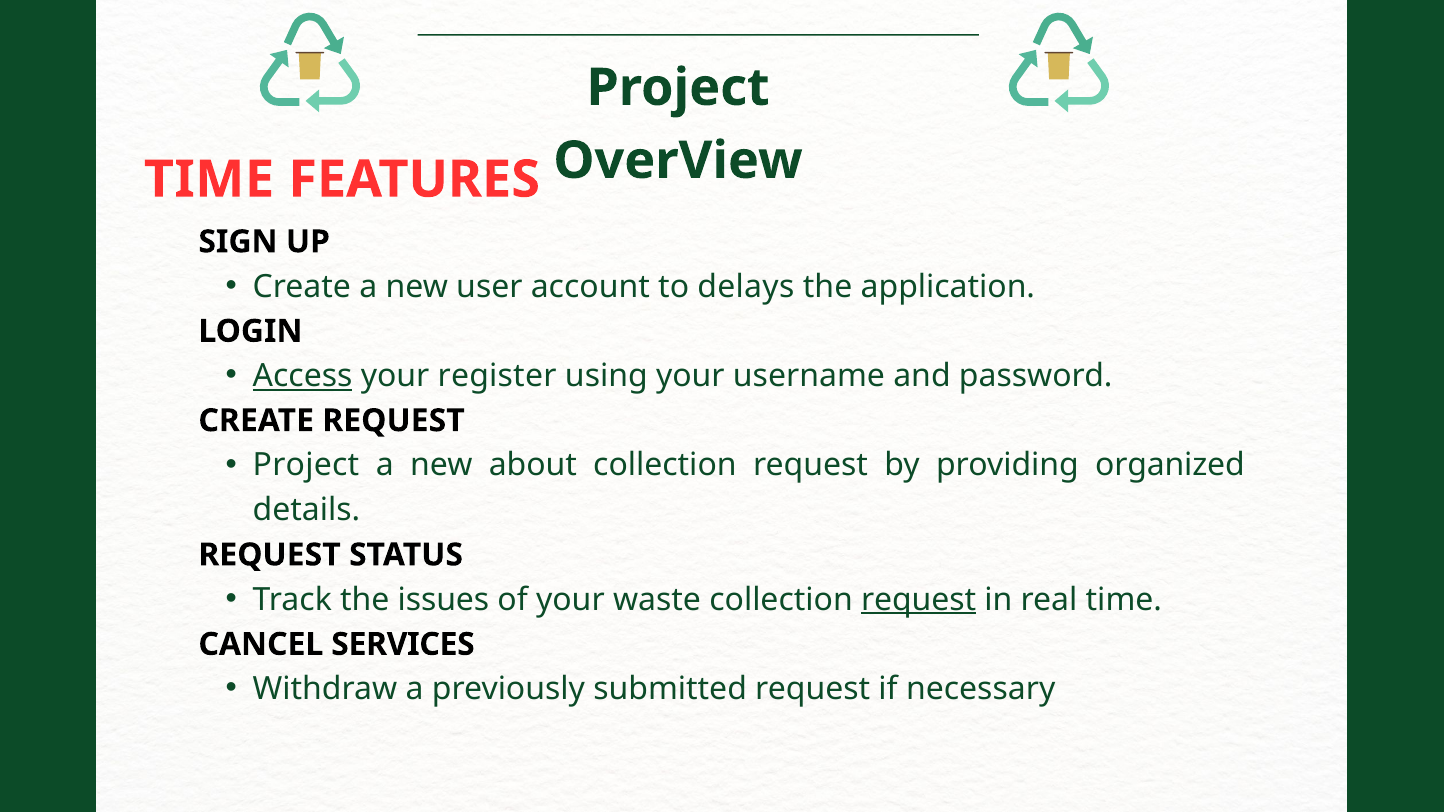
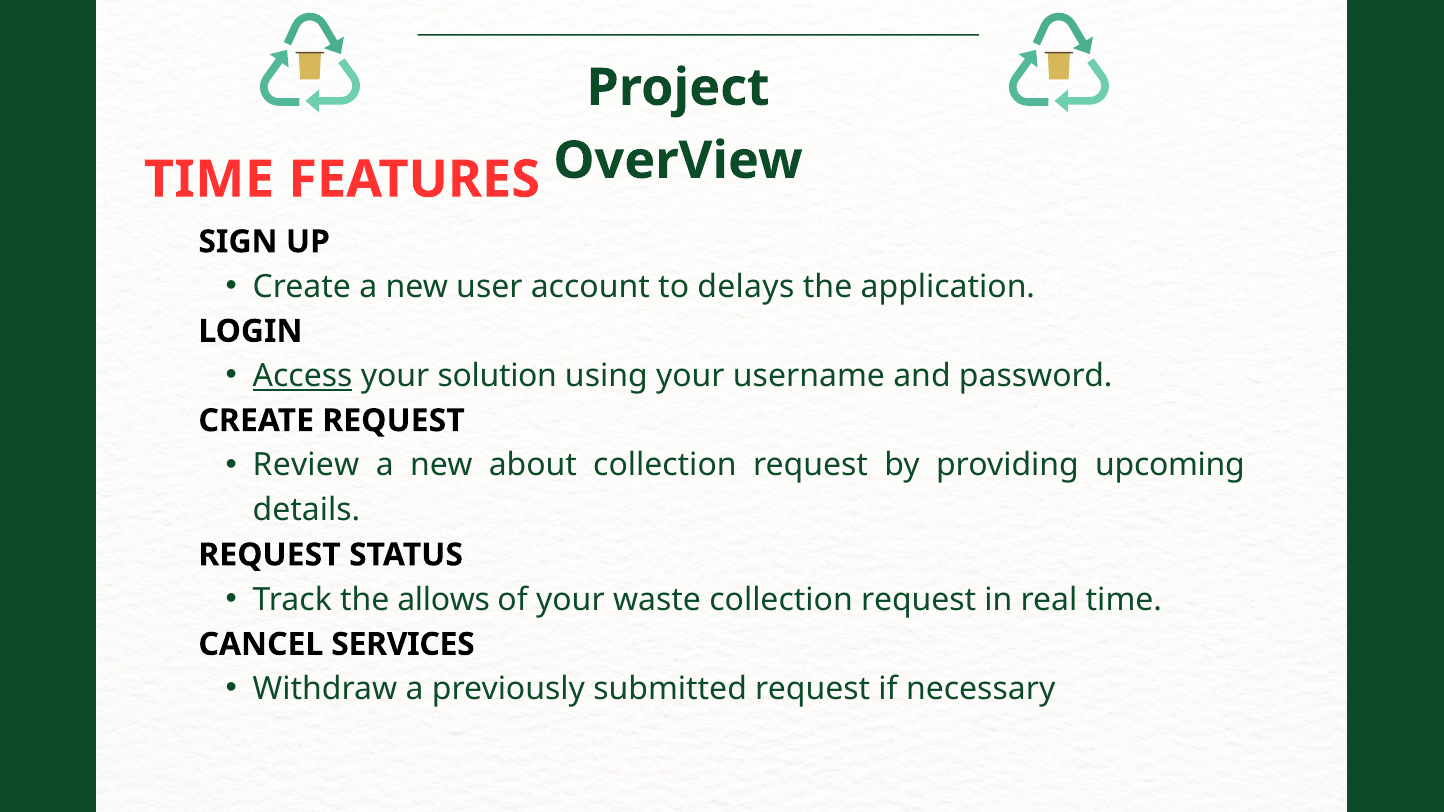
register: register -> solution (497, 376)
Project: Project -> Review (306, 466)
organized: organized -> upcoming (1170, 466)
issues: issues -> allows (444, 600)
request underline: present -> none (919, 600)
